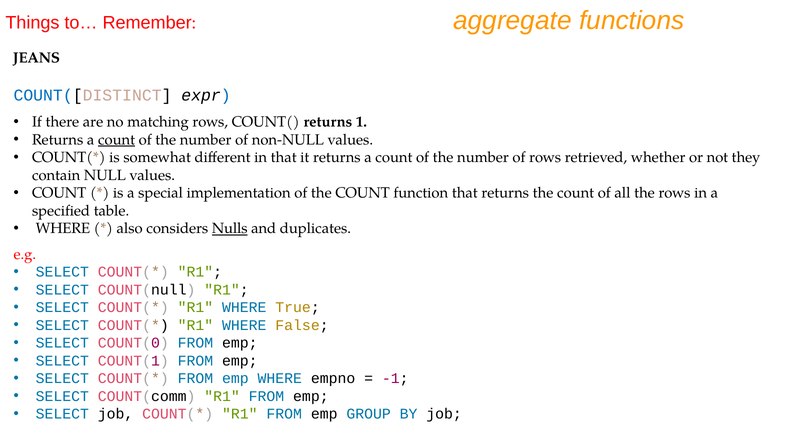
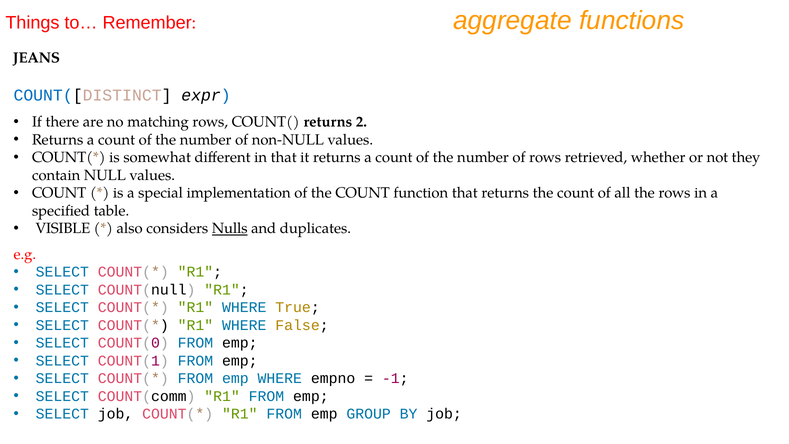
1: 1 -> 2 (361, 122)
count underline: present -> none (117, 140)
WHERE: WHERE -> VISIBLE (63, 228)
